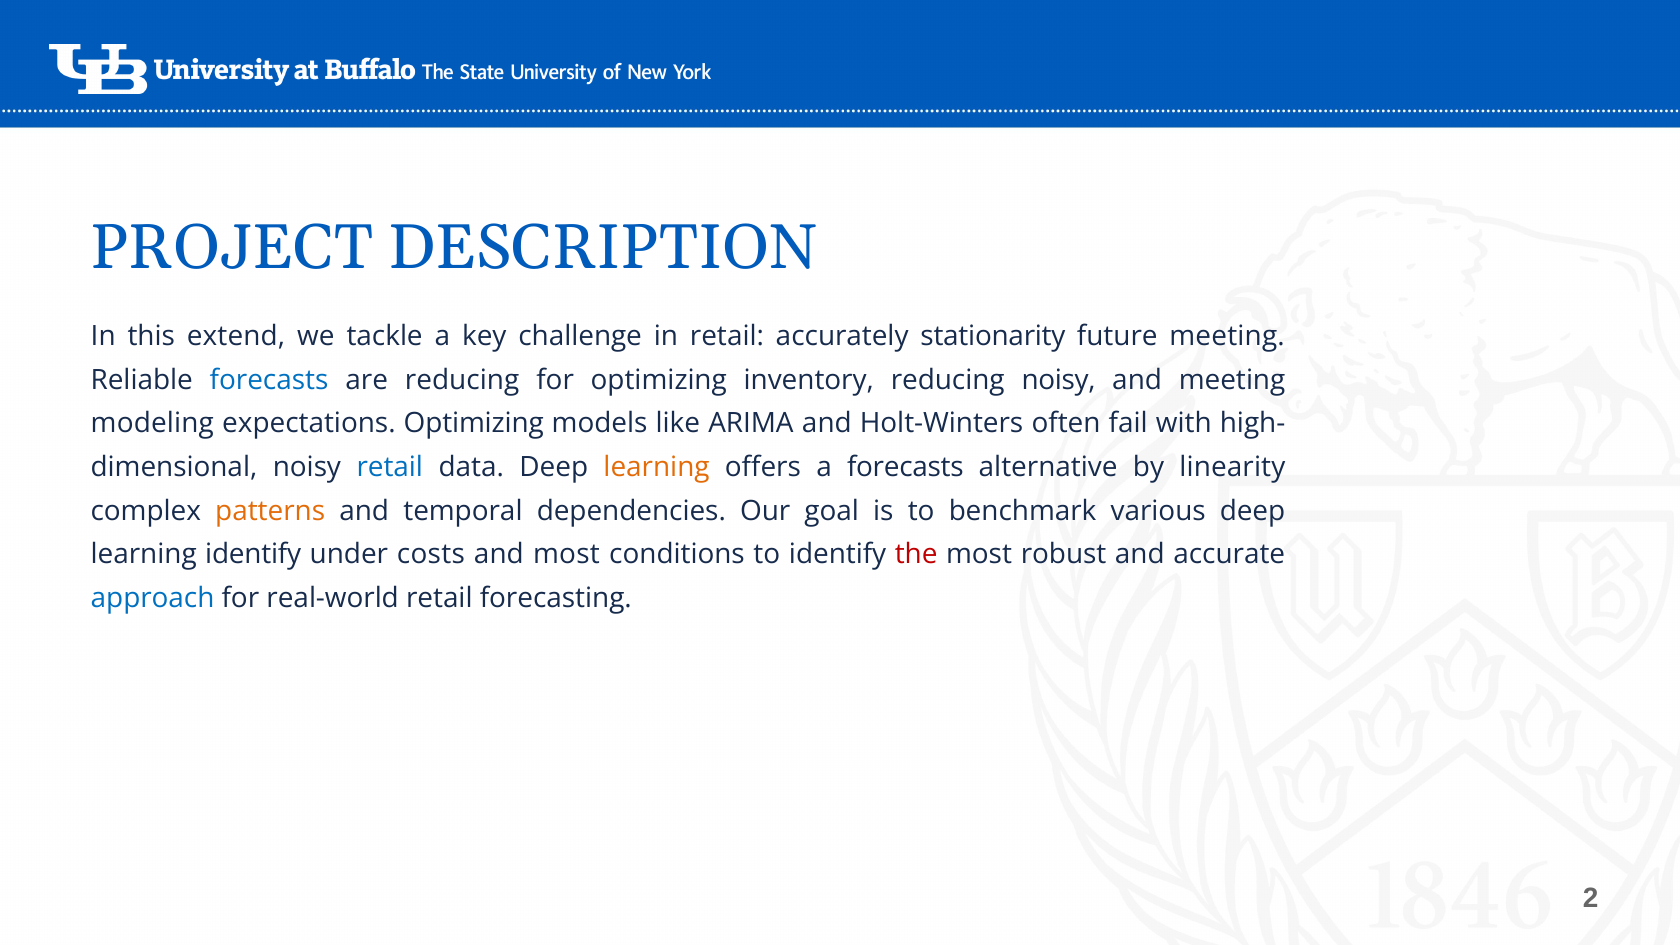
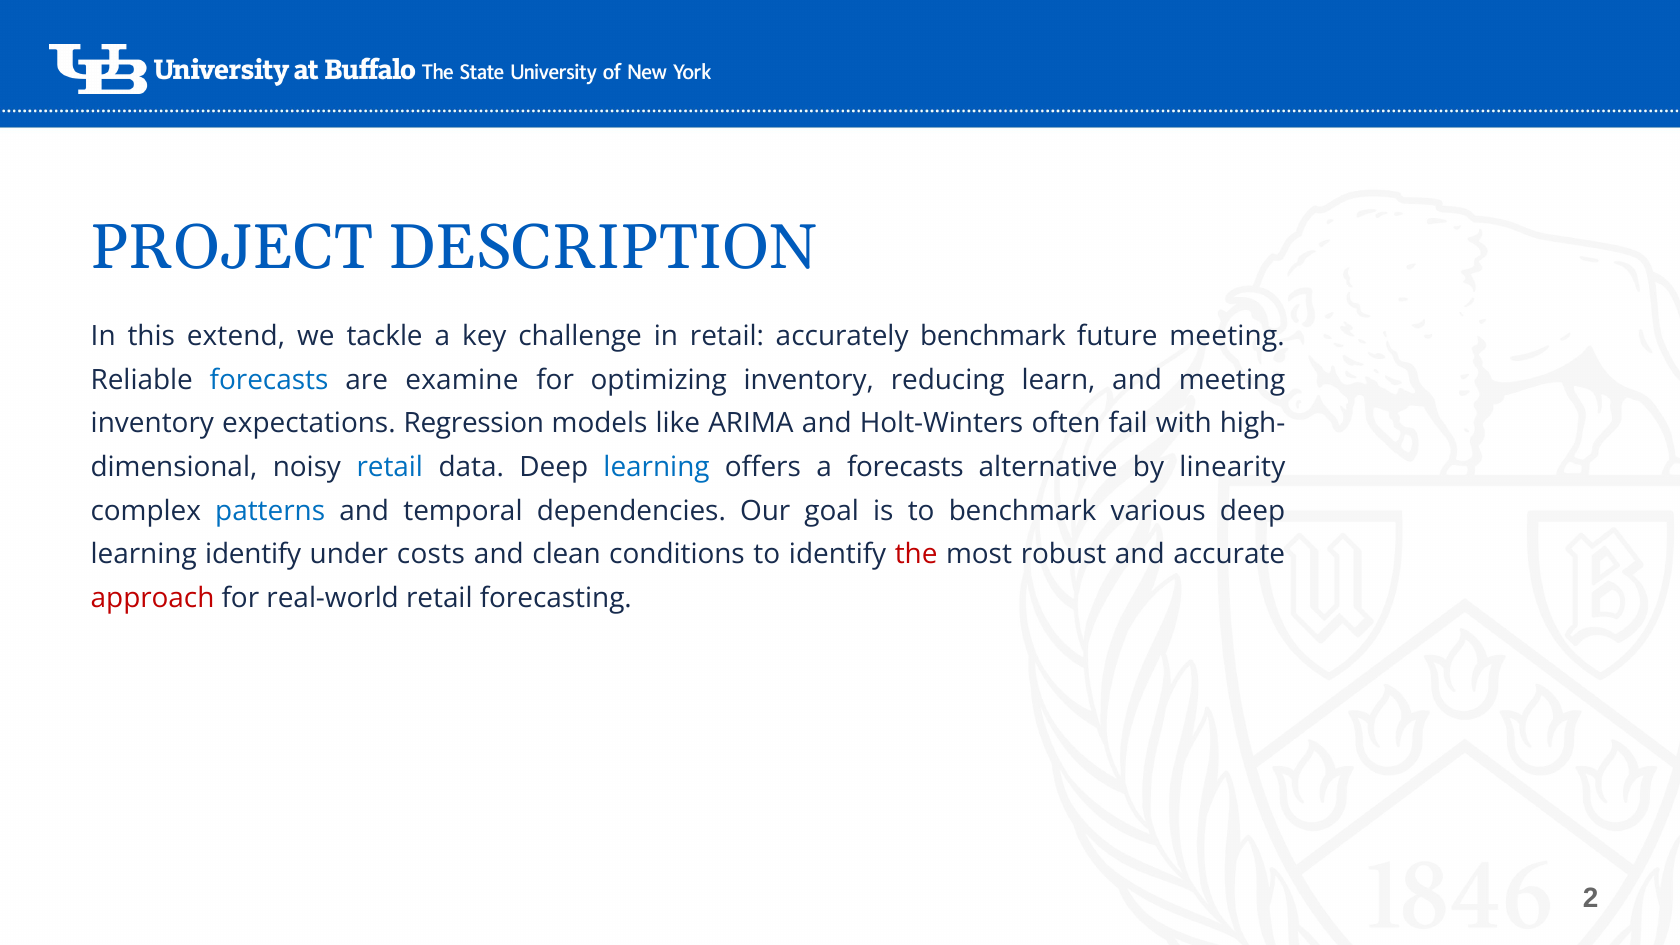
accurately stationarity: stationarity -> benchmark (993, 336)
are reducing: reducing -> examine (462, 380)
reducing noisy: noisy -> learn (1058, 380)
modeling: modeling -> inventory (152, 424)
expectations Optimizing: Optimizing -> Regression (474, 424)
learning colour: orange -> blue (657, 467)
patterns colour: orange -> blue (270, 511)
and most: most -> clean (567, 555)
approach colour: blue -> red (153, 598)
